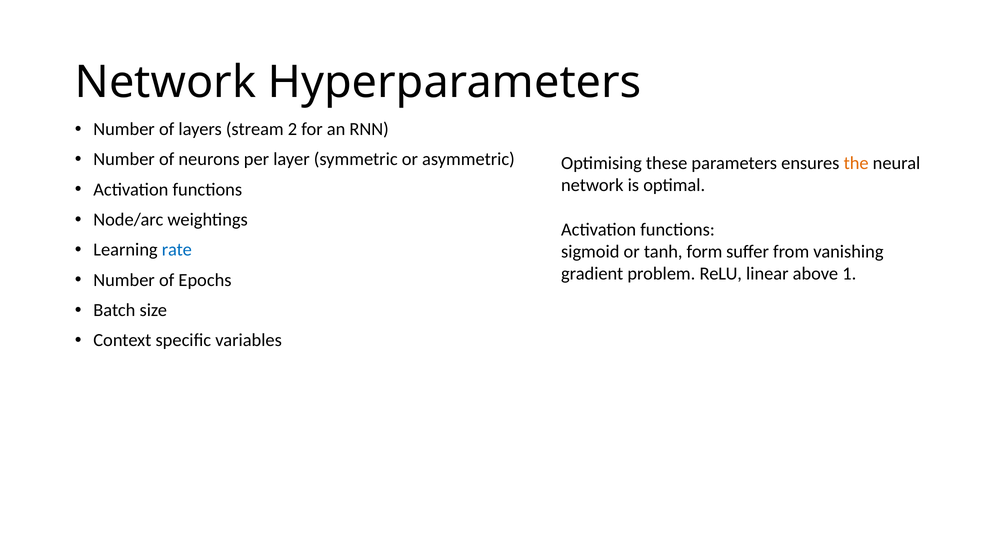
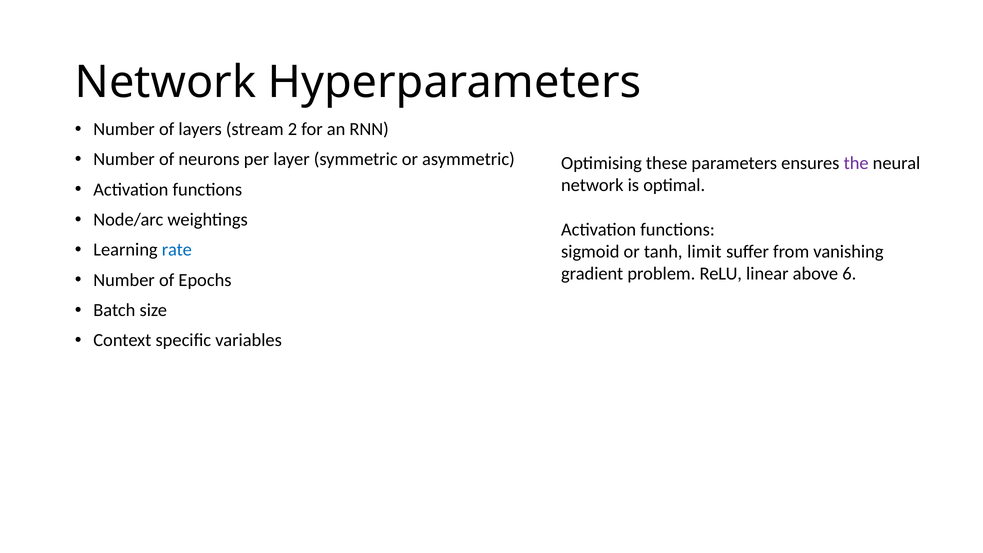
the colour: orange -> purple (856, 163)
form: form -> limit (704, 252)
1: 1 -> 6 (849, 274)
